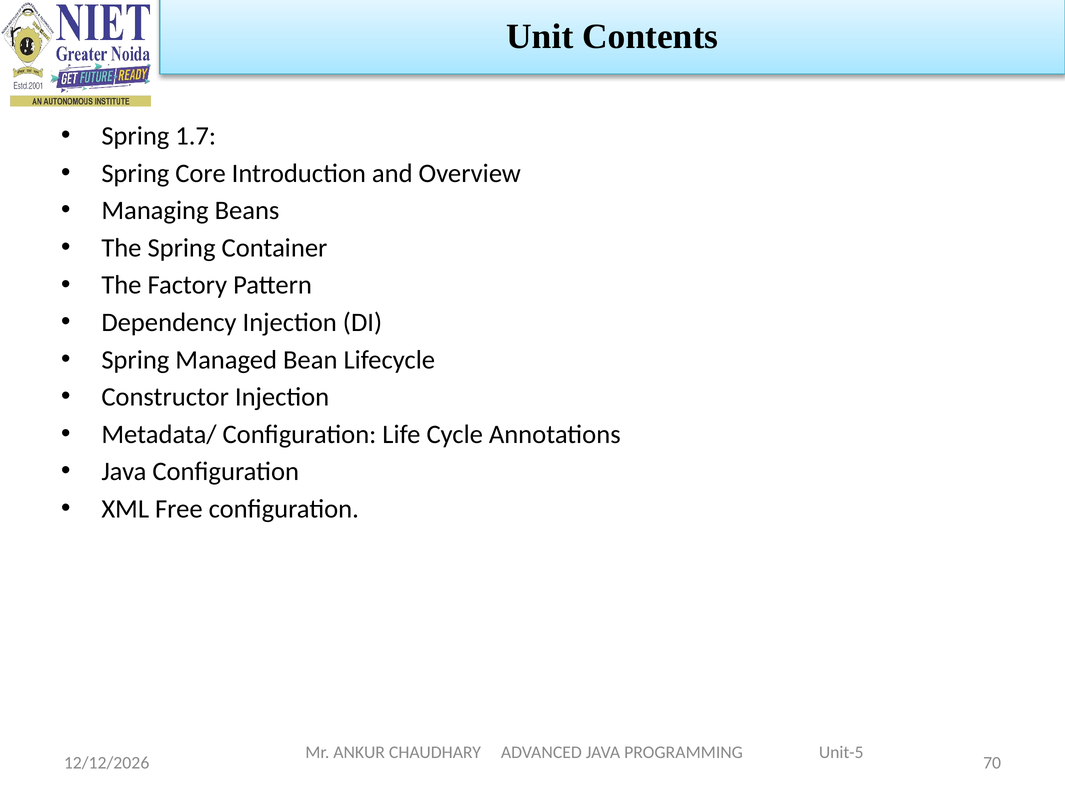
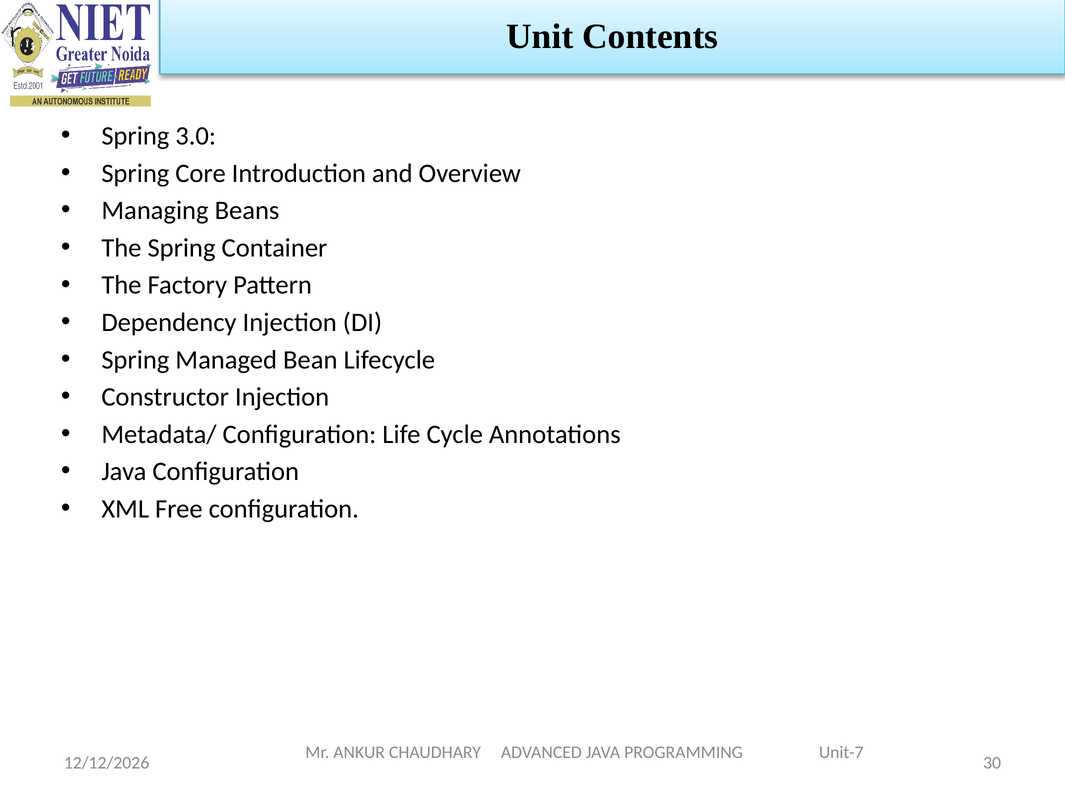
1.7: 1.7 -> 3.0 (196, 136)
Unit-5: Unit-5 -> Unit-7 (841, 752)
70: 70 -> 30 (992, 763)
